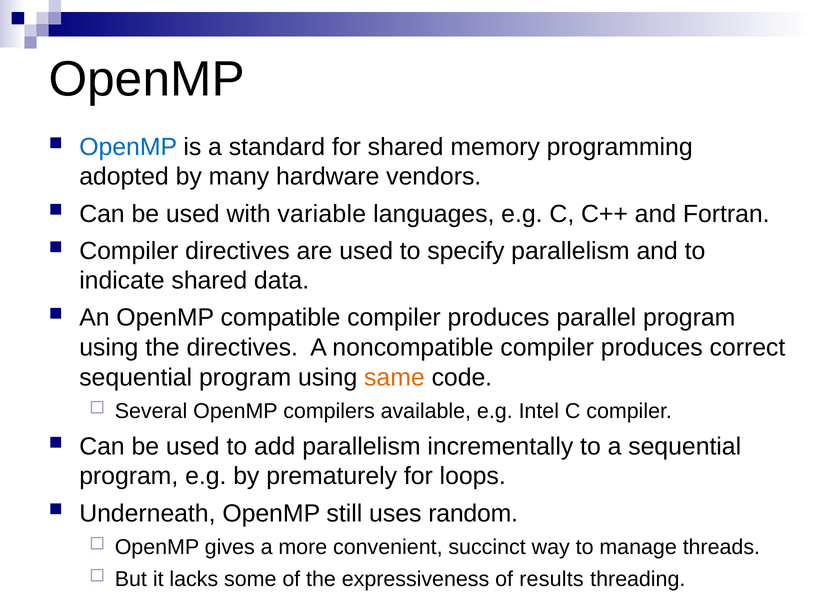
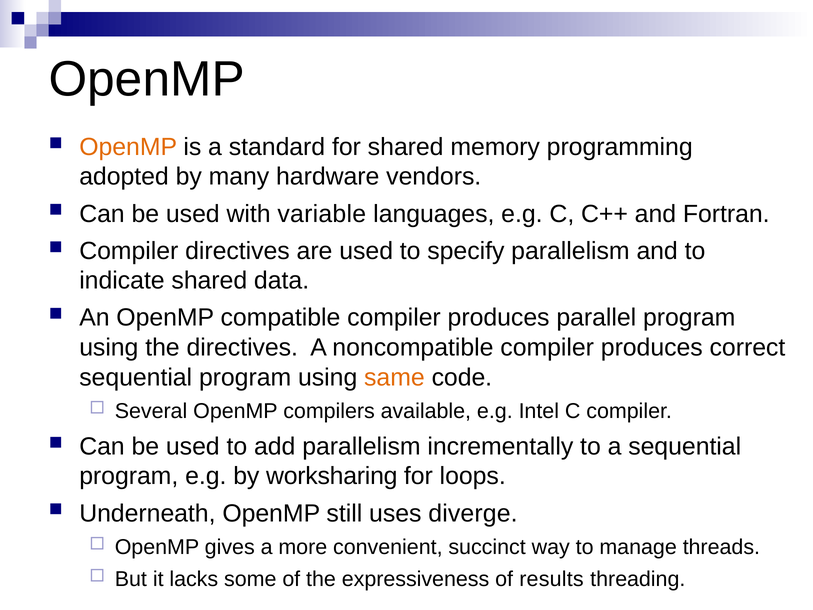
OpenMP colour: blue -> orange (128, 147)
prematurely: prematurely -> worksharing (332, 476)
random: random -> diverge (473, 513)
